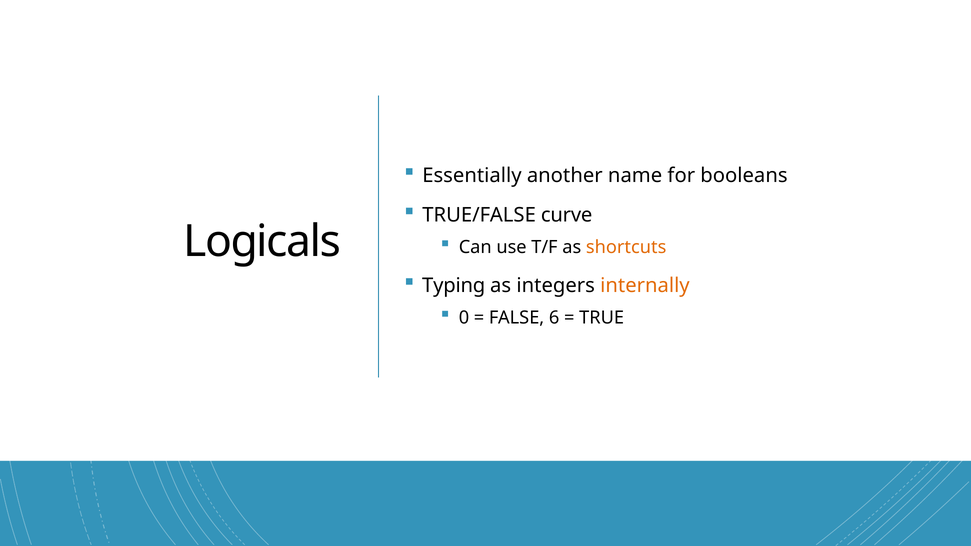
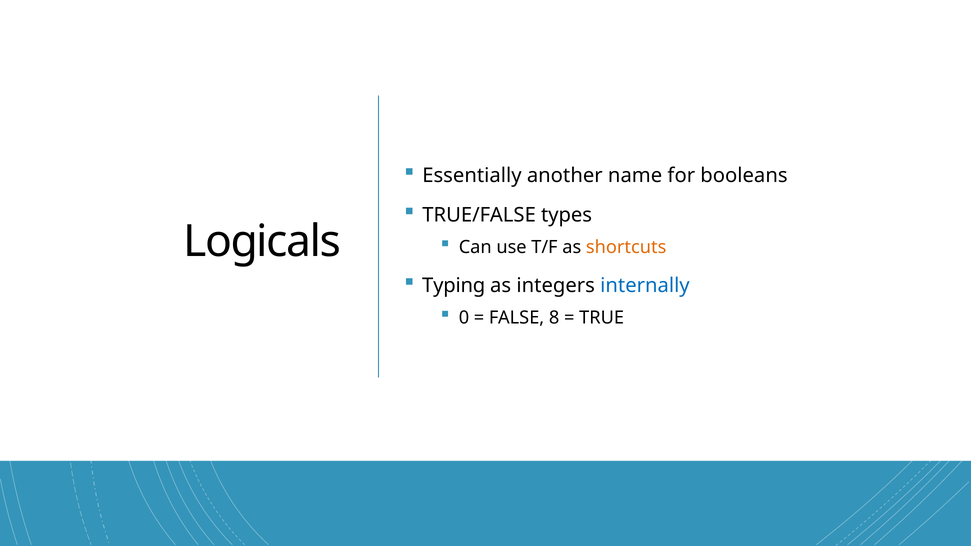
curve: curve -> types (567, 215)
internally colour: orange -> blue (645, 286)
6: 6 -> 8 (554, 318)
